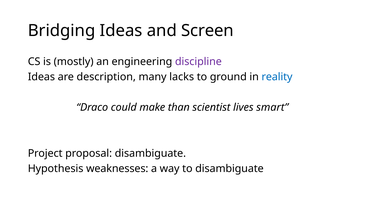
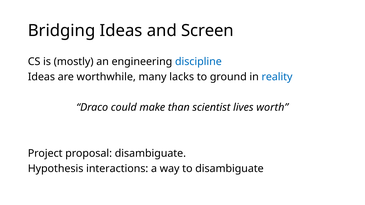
discipline colour: purple -> blue (198, 62)
description: description -> worthwhile (106, 77)
smart: smart -> worth (272, 108)
weaknesses: weaknesses -> interactions (117, 169)
